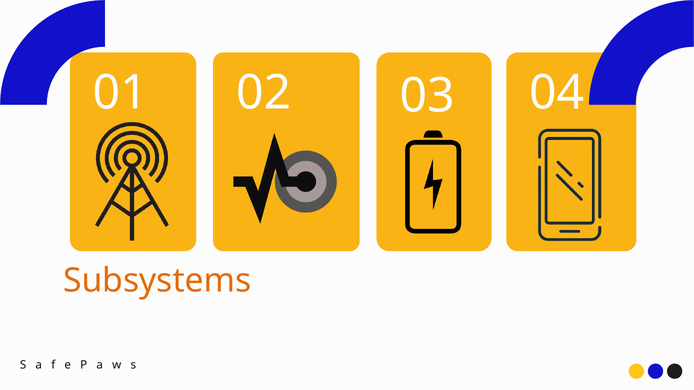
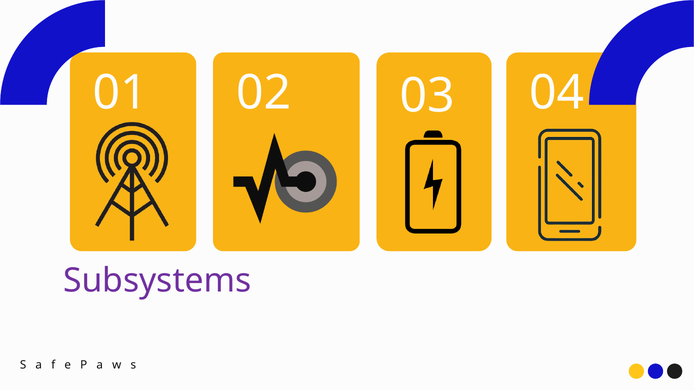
Subsystems colour: orange -> purple (157, 281)
